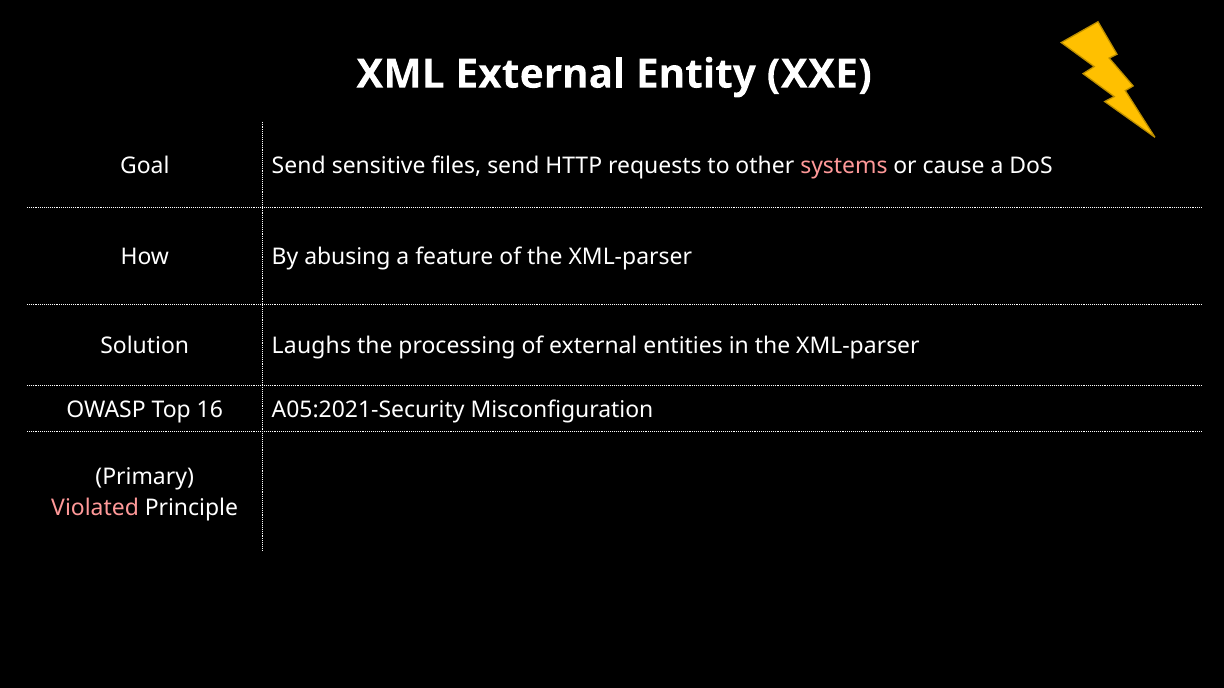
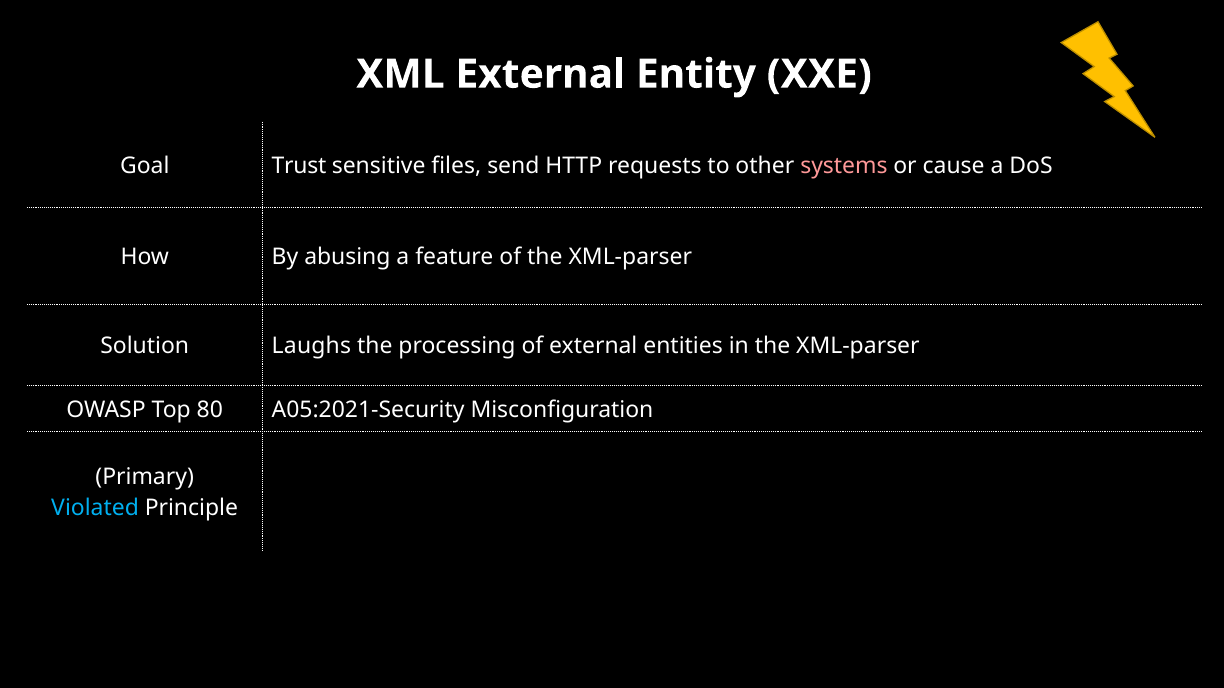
Goal Send: Send -> Trust (299, 166)
16: 16 -> 80 (210, 410)
Violated colour: pink -> light blue (95, 508)
